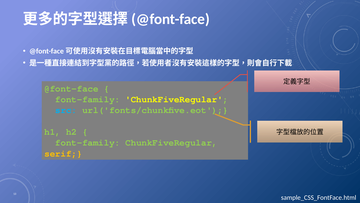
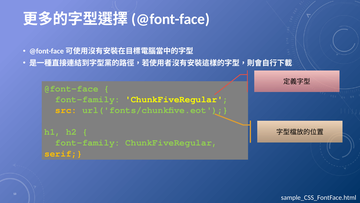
src colour: light blue -> yellow (66, 110)
